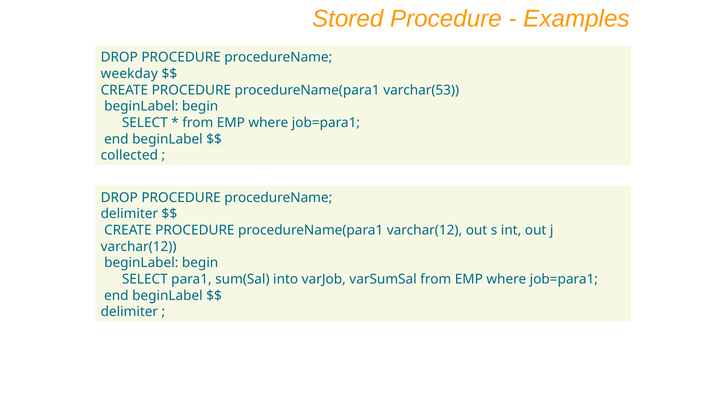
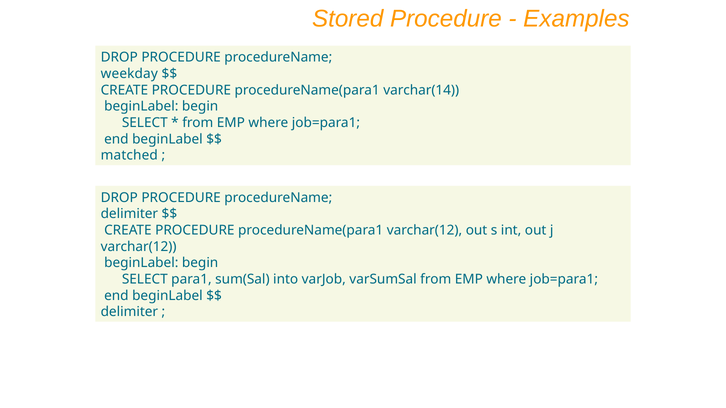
varchar(53: varchar(53 -> varchar(14 (421, 90)
collected: collected -> matched (129, 155)
